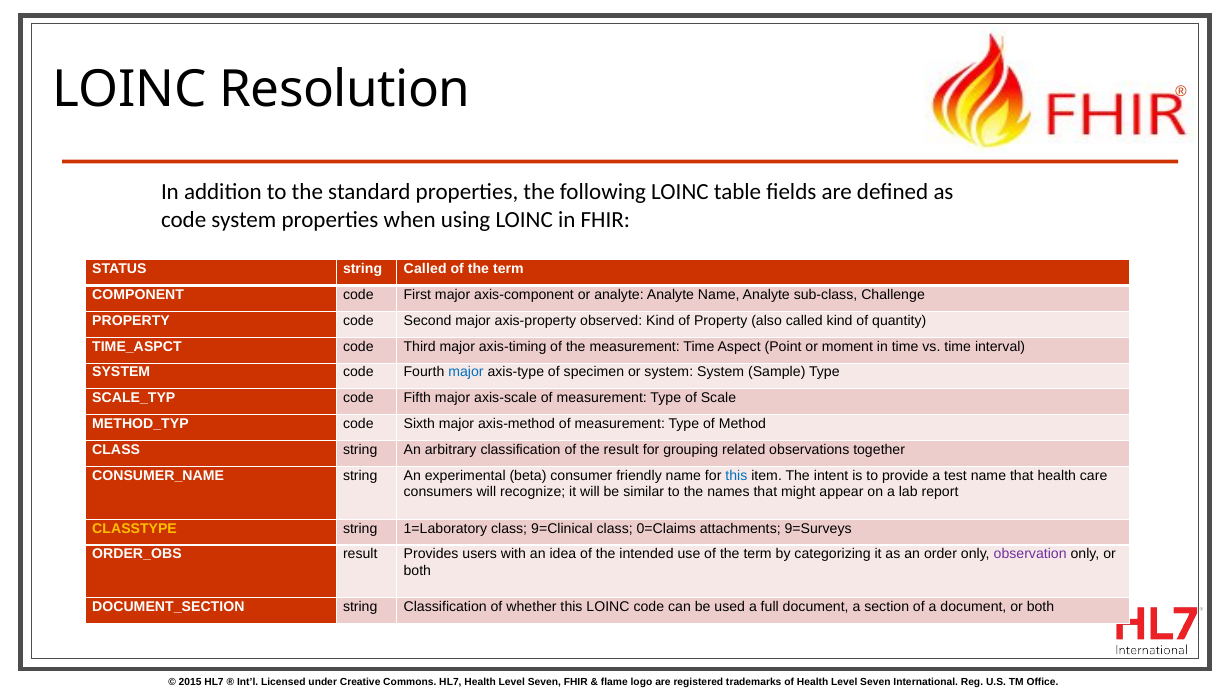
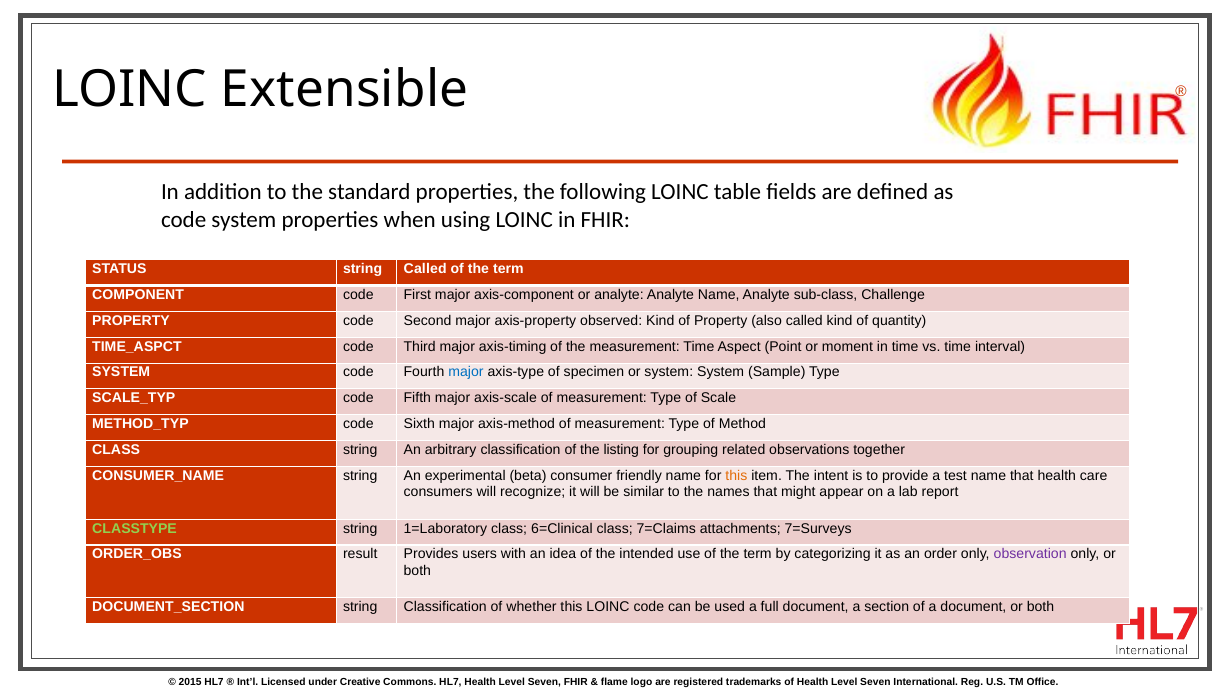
Resolution: Resolution -> Extensible (344, 90)
the result: result -> listing (621, 450)
this colour: blue -> orange (736, 475)
CLASSTYPE colour: yellow -> light green (135, 528)
9=Clinical: 9=Clinical -> 6=Clinical (562, 528)
0=Claims: 0=Claims -> 7=Claims (666, 528)
9=Surveys: 9=Surveys -> 7=Surveys (818, 528)
